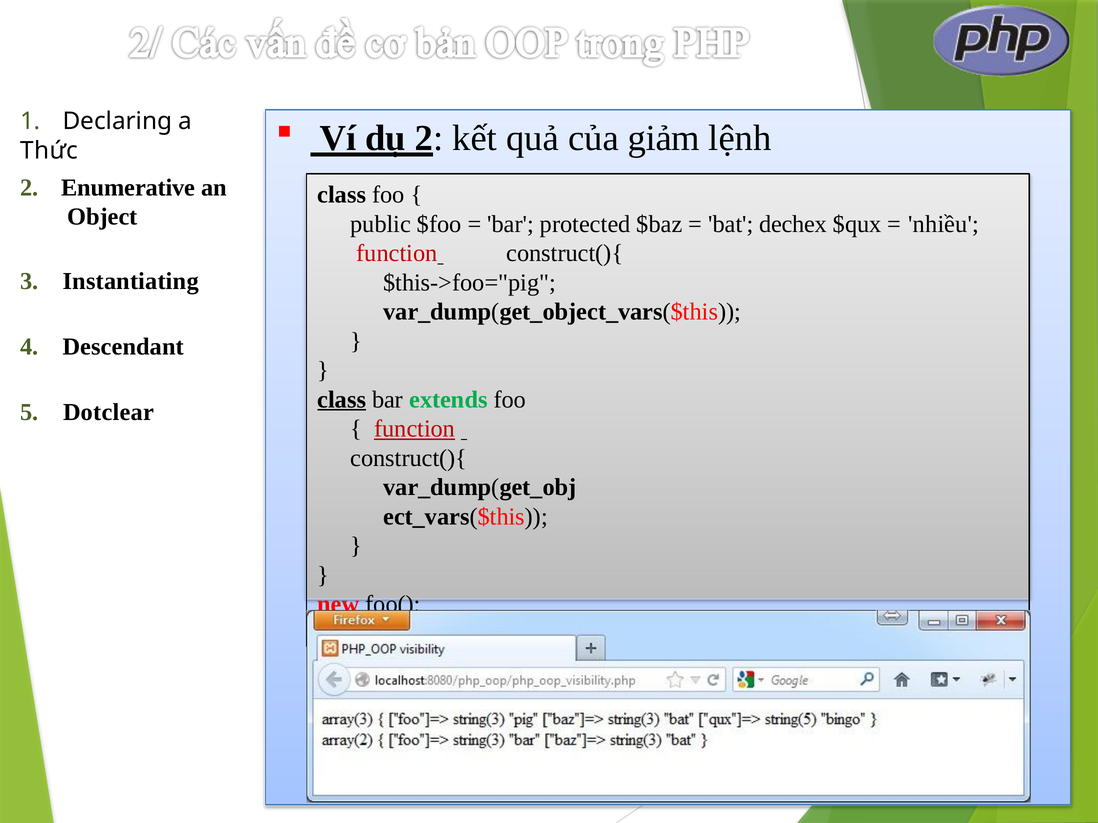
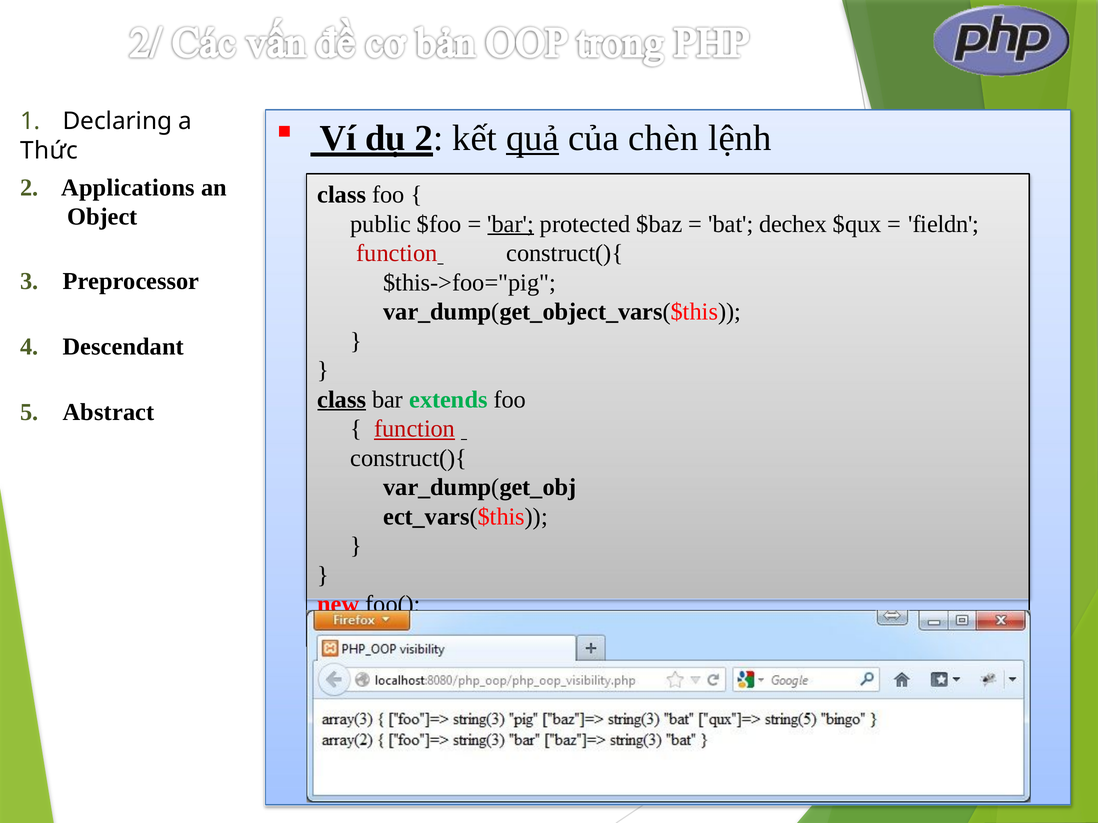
quả underline: none -> present (533, 138)
giảm: giảm -> chèn (663, 138)
Enumerative: Enumerative -> Applications (128, 188)
bar underline: none -> present (511, 224)
nhiều: nhiều -> fieldn (944, 224)
Instantiating: Instantiating -> Preprocessor (131, 281)
Dotclear: Dotclear -> Abstract (109, 413)
